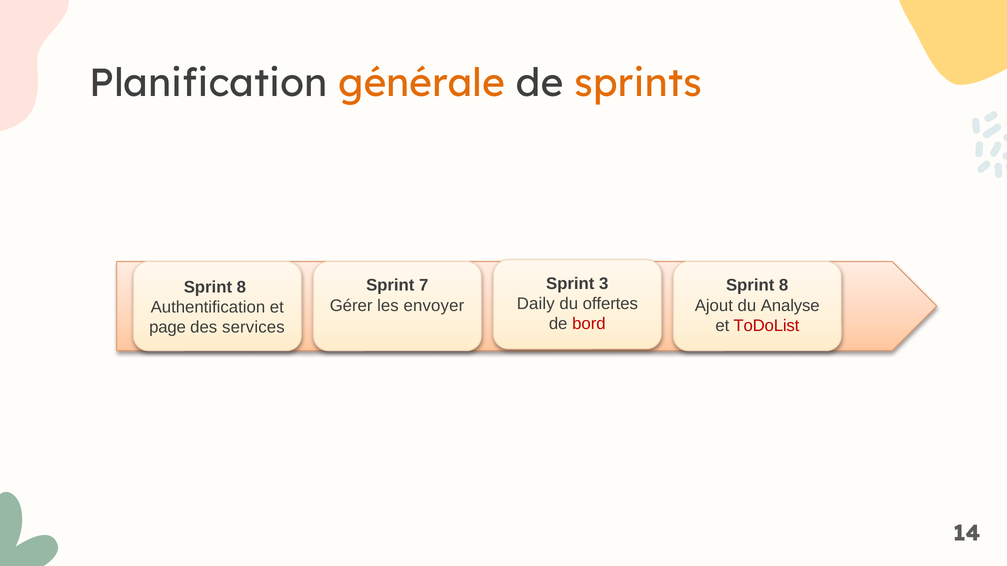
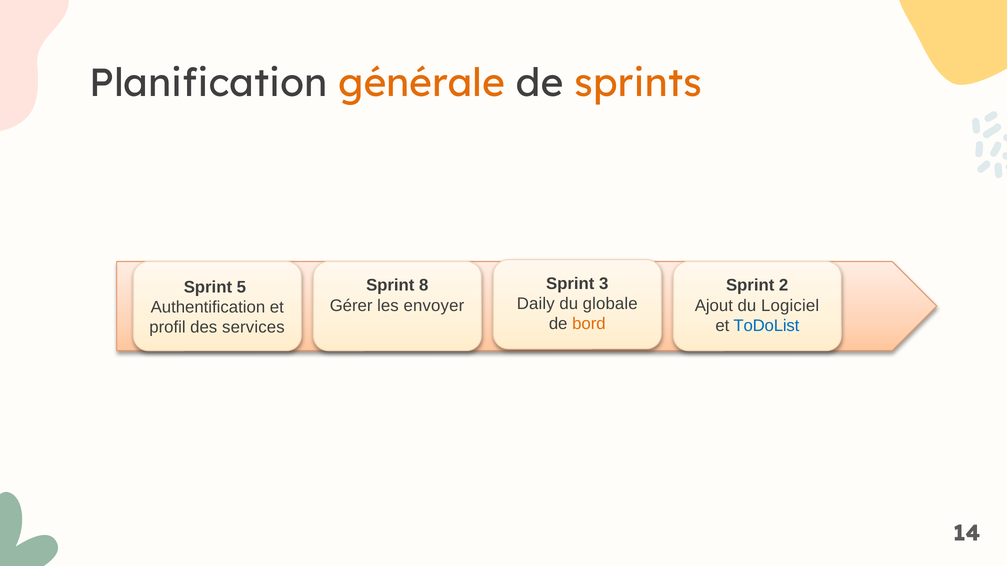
7: 7 -> 8 (424, 286)
8: 8 -> 2 (784, 286)
8: 8 -> 5 (241, 287)
offertes: offertes -> globale (610, 304)
Analyse: Analyse -> Logiciel (790, 306)
bord colour: red -> orange (589, 324)
ToDoList colour: red -> blue (766, 326)
page: page -> profil (167, 328)
